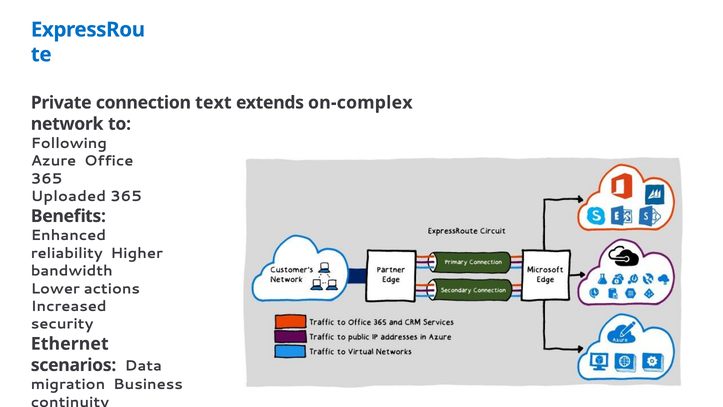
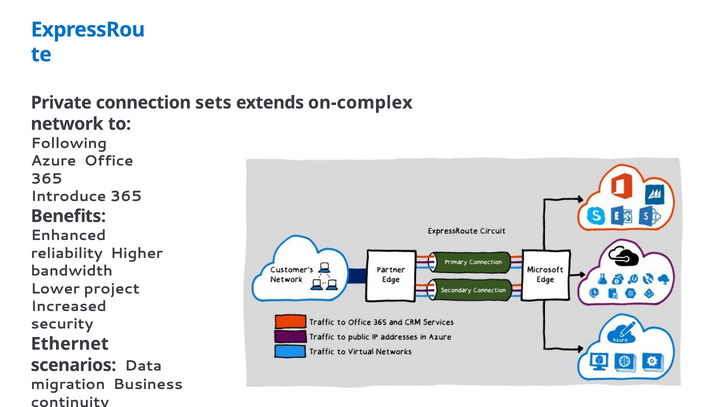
text: text -> sets (213, 103)
Uploaded: Uploaded -> Introduce (69, 196)
actions: actions -> project (112, 289)
